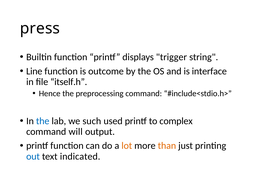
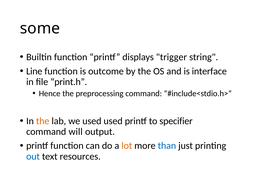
press: press -> some (40, 28)
itself.h: itself.h -> print.h (69, 82)
the colour: blue -> orange (43, 121)
we such: such -> used (92, 121)
complex: complex -> specifier (176, 121)
than colour: orange -> blue (167, 146)
indicated: indicated -> resources (80, 156)
